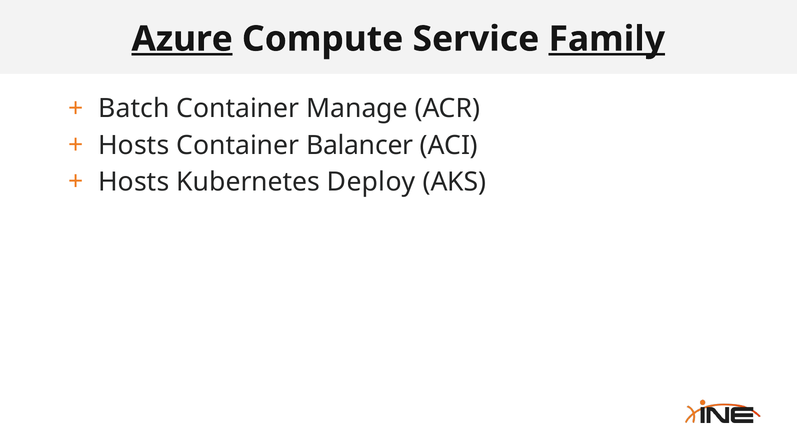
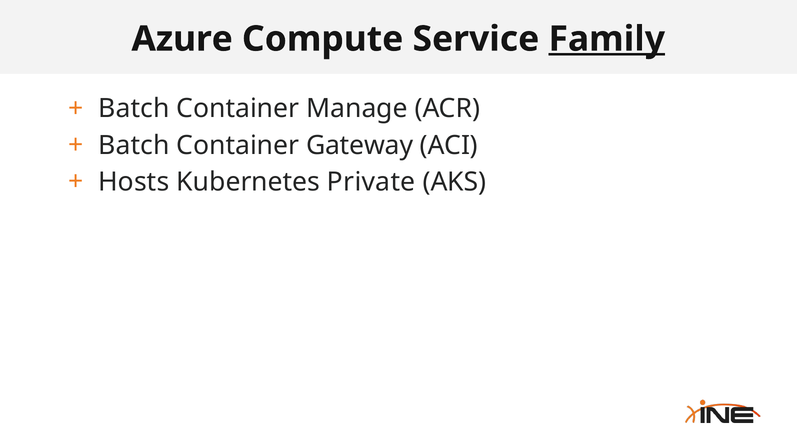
Azure underline: present -> none (182, 39)
Hosts: Hosts -> Batch (134, 145)
Balancer: Balancer -> Gateway (360, 145)
Deploy: Deploy -> Private (371, 182)
